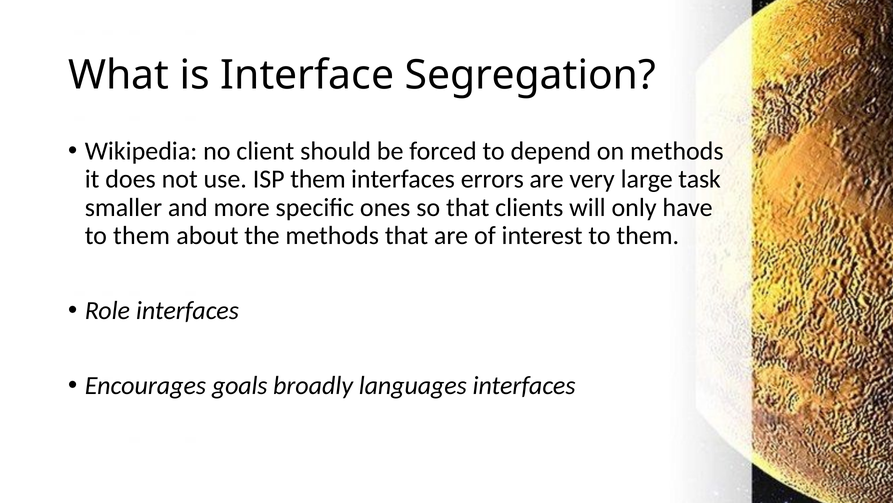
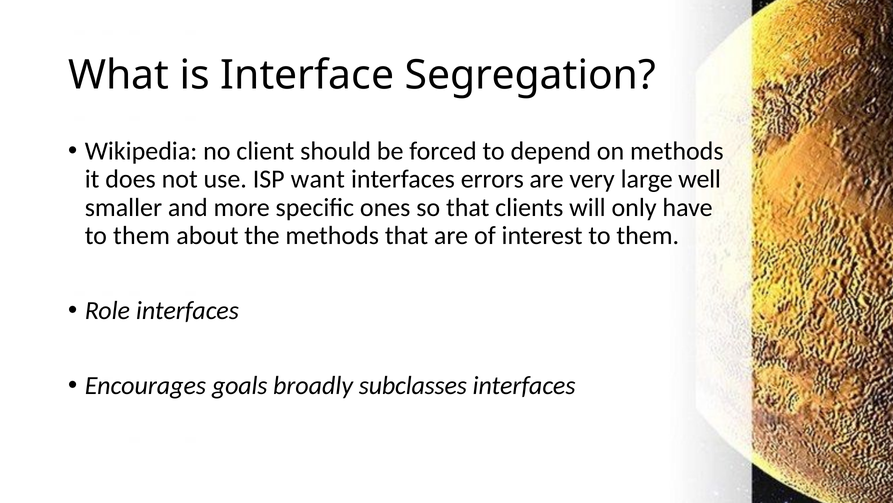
ISP them: them -> want (318, 179)
task: task -> well (700, 179)
languages: languages -> subclasses (413, 385)
